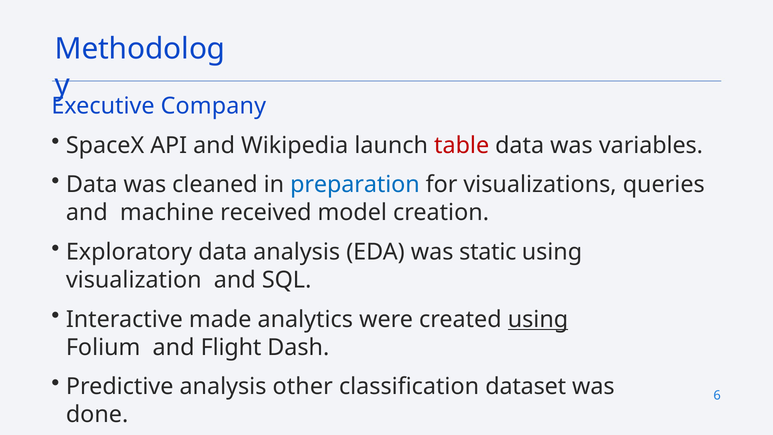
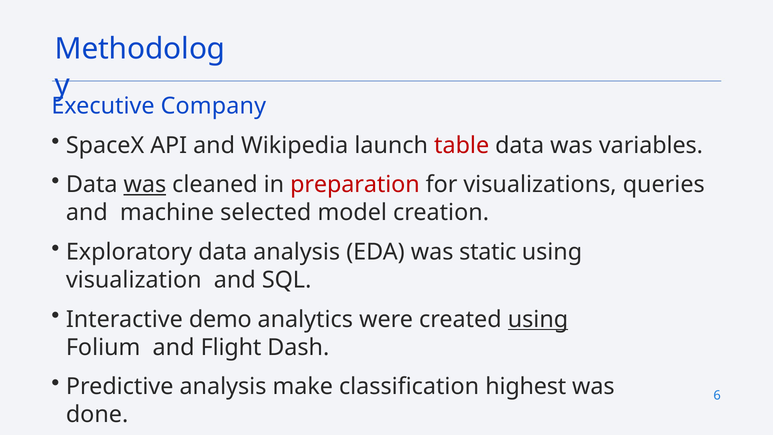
was underline: none -> present (145, 185)
preparation colour: blue -> red (355, 185)
received: received -> selected (266, 213)
made: made -> demo (220, 319)
other: other -> make (303, 387)
dataset: dataset -> highest (526, 387)
